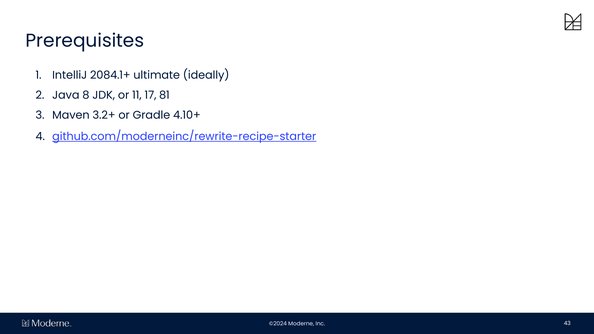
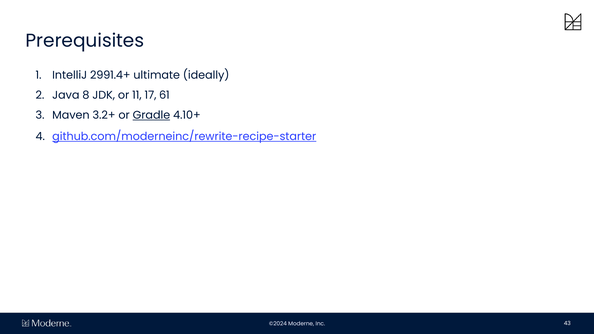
2084.1+: 2084.1+ -> 2991.4+ (110, 75)
81: 81 -> 61 (164, 95)
Gradle underline: none -> present (151, 115)
